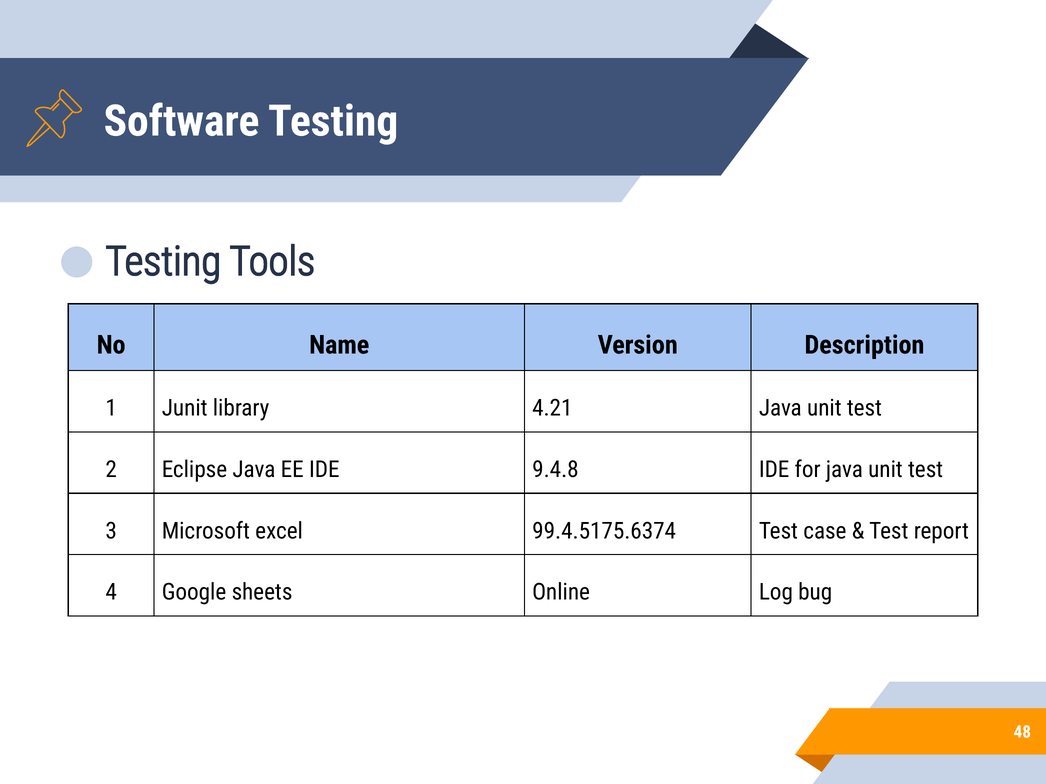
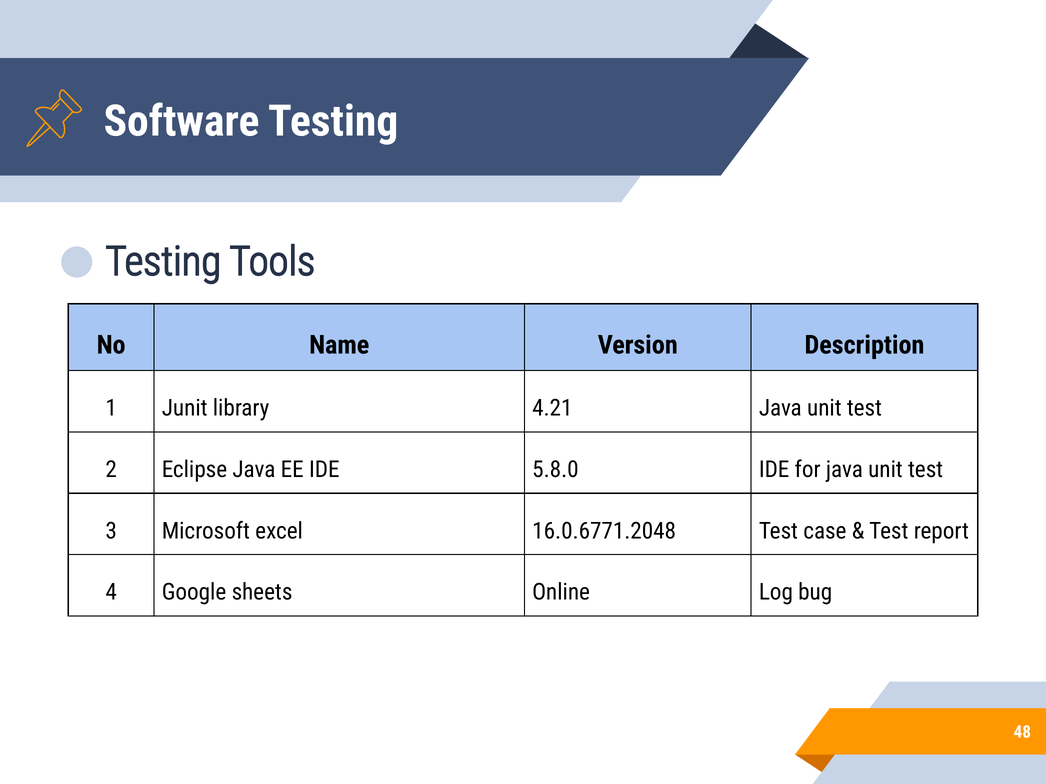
9.4.8: 9.4.8 -> 5.8.0 (555, 470)
99.4.5175.6374: 99.4.5175.6374 -> 16.0.6771.2048 (604, 531)
